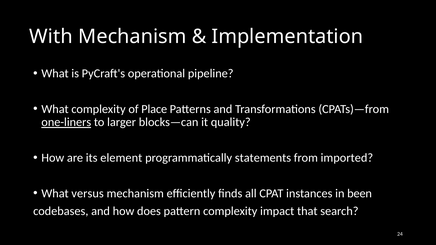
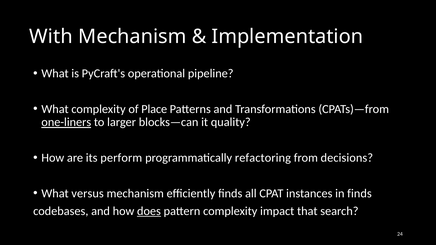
element: element -> perform (121, 158)
statements: statements -> refactoring (263, 158)
imported: imported -> decisions (347, 158)
in been: been -> finds (359, 194)
does underline: none -> present (149, 211)
